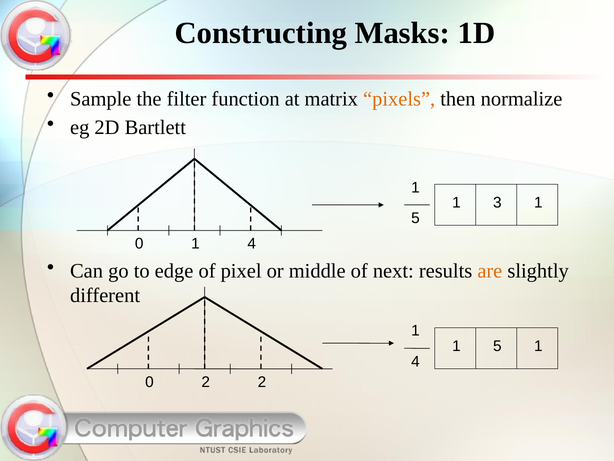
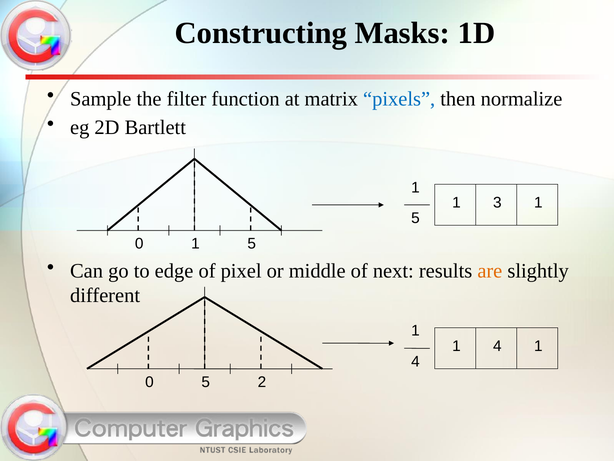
pixels colour: orange -> blue (399, 99)
0 1 4: 4 -> 5 (252, 244)
5: 5 -> 4 (497, 346)
0 2: 2 -> 5 (206, 382)
